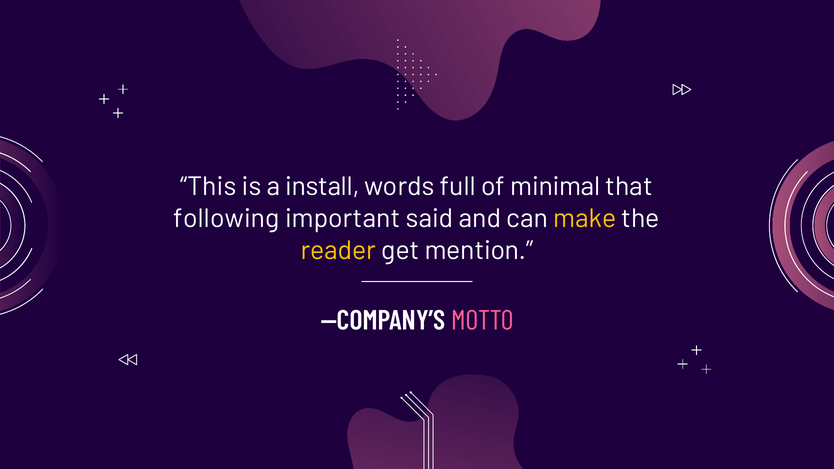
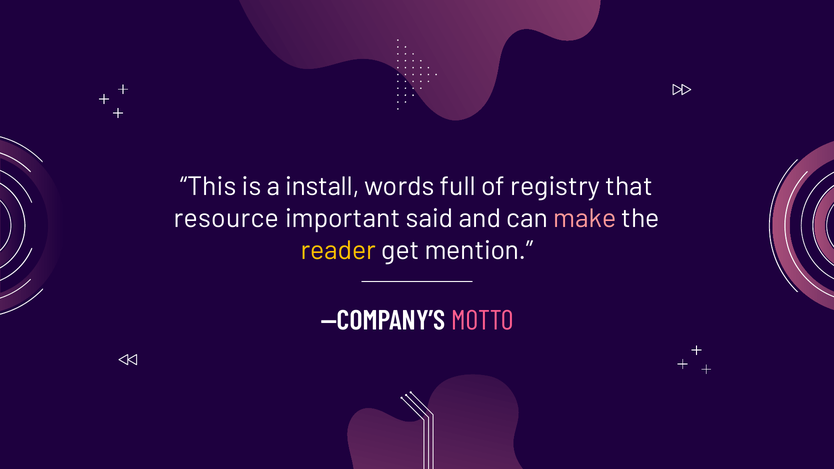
minimal: minimal -> registry (555, 187)
following: following -> resource (226, 218)
make colour: yellow -> pink (585, 218)
